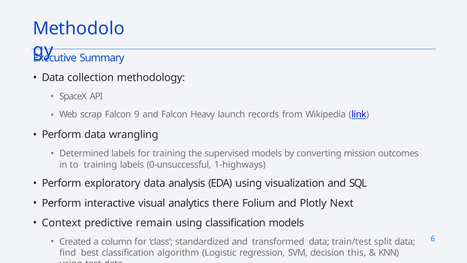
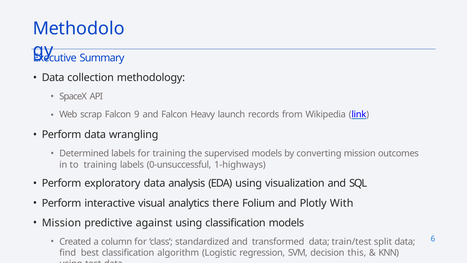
Next: Next -> With (342, 203)
Context: Context -> Mission (61, 223)
remain: remain -> against (154, 223)
